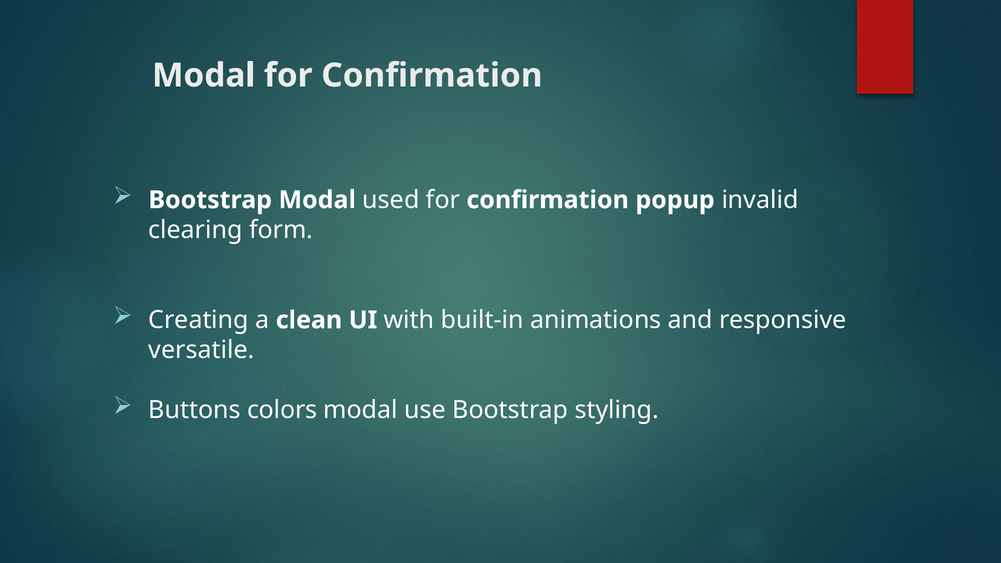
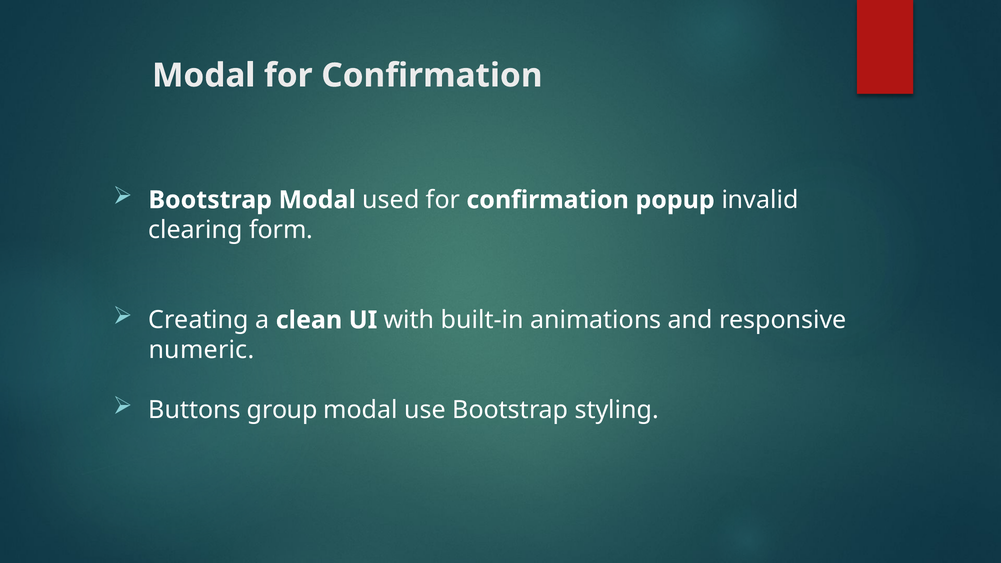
versatile: versatile -> numeric (201, 350)
colors: colors -> group (282, 410)
